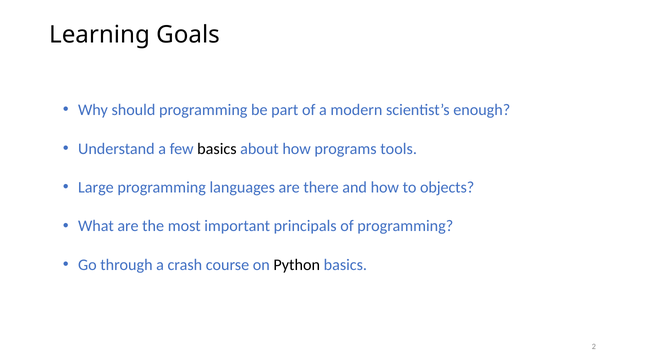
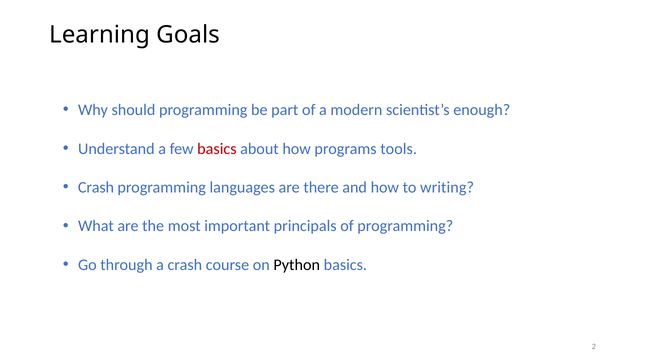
basics colour: black -> red (217, 149)
Large: Large -> Crash (96, 187)
objects: objects -> writing (447, 187)
